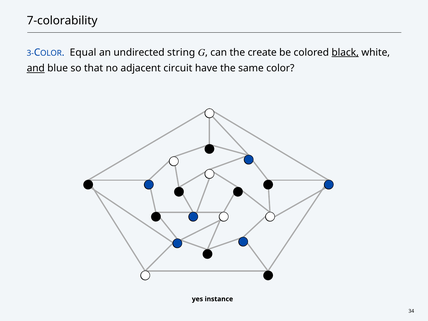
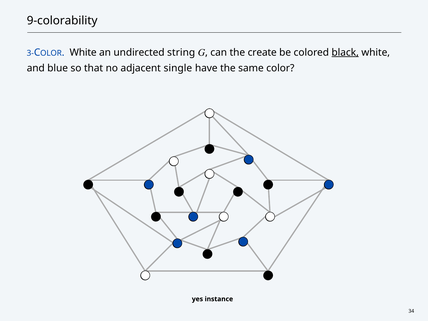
7-colorability: 7-colorability -> 9-colorability (62, 21)
Equal: Equal -> White (83, 52)
and underline: present -> none (36, 68)
circuit: circuit -> single (178, 68)
